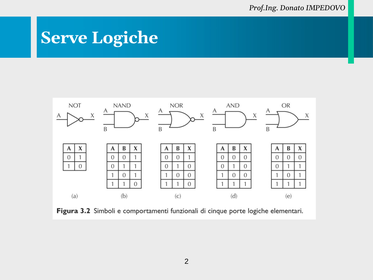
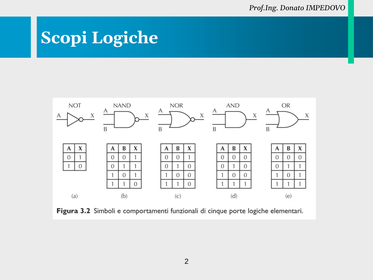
Serve: Serve -> Scopi (64, 38)
